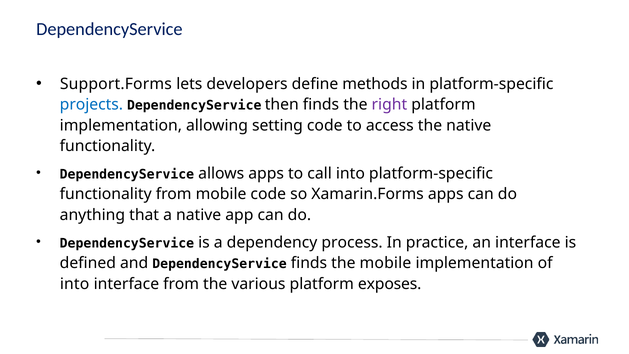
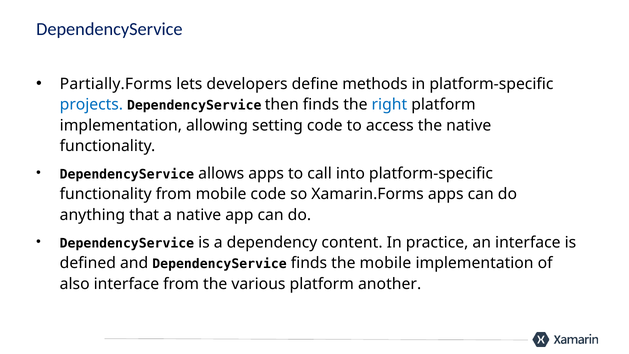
Support.Forms: Support.Forms -> Partially.Forms (116, 84)
right colour: purple -> blue (389, 105)
process: process -> content (352, 242)
into: into -> also (75, 284)
exposes: exposes -> another (390, 284)
